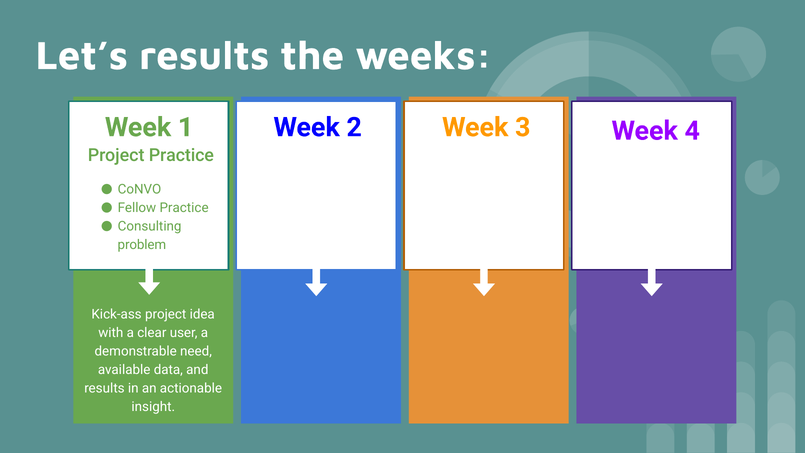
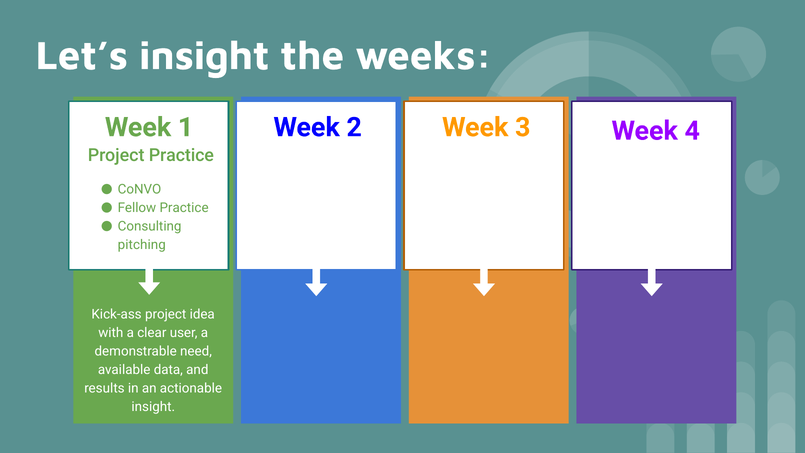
Let’s results: results -> insight (204, 56)
problem: problem -> pitching (142, 245)
